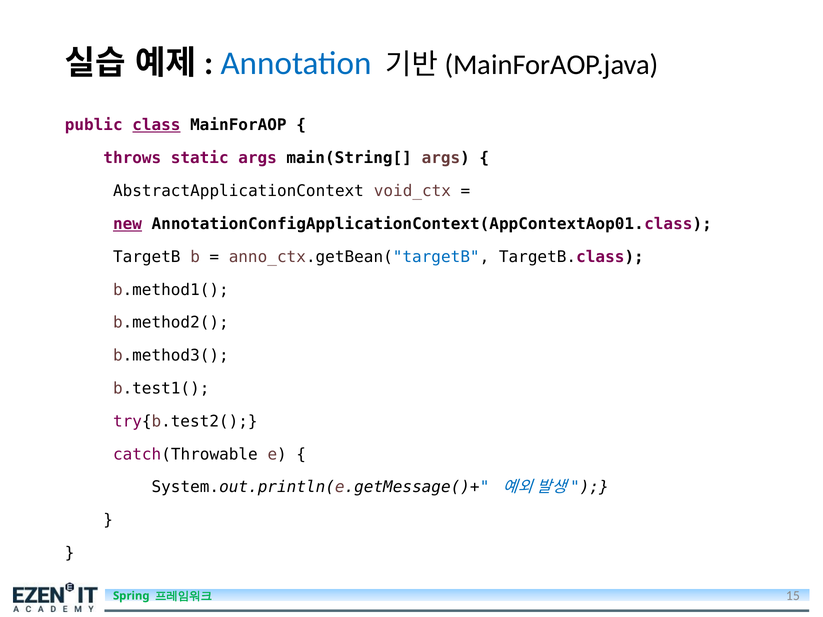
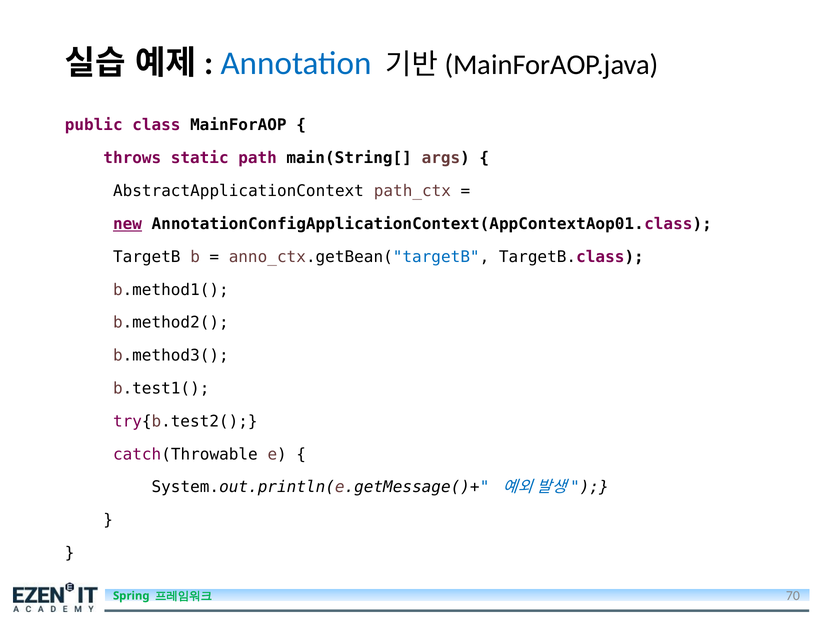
class underline: present -> none (156, 125)
static args: args -> path (258, 158)
void_ctx: void_ctx -> path_ctx (412, 191)
15: 15 -> 70 (793, 596)
